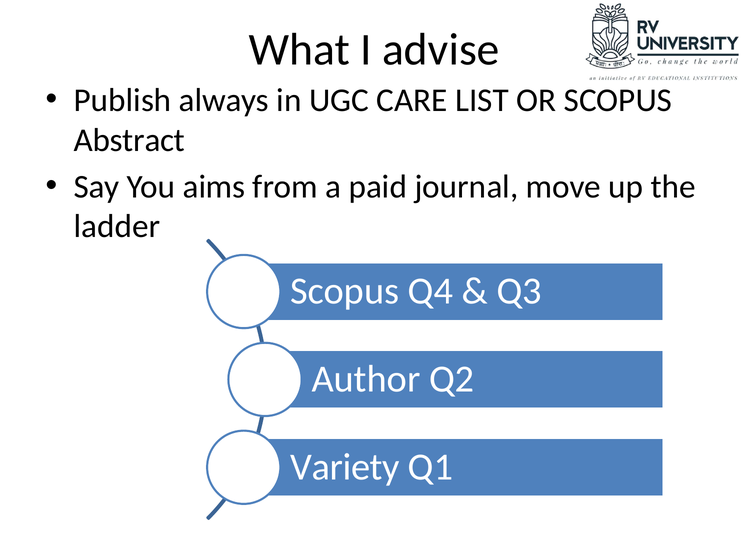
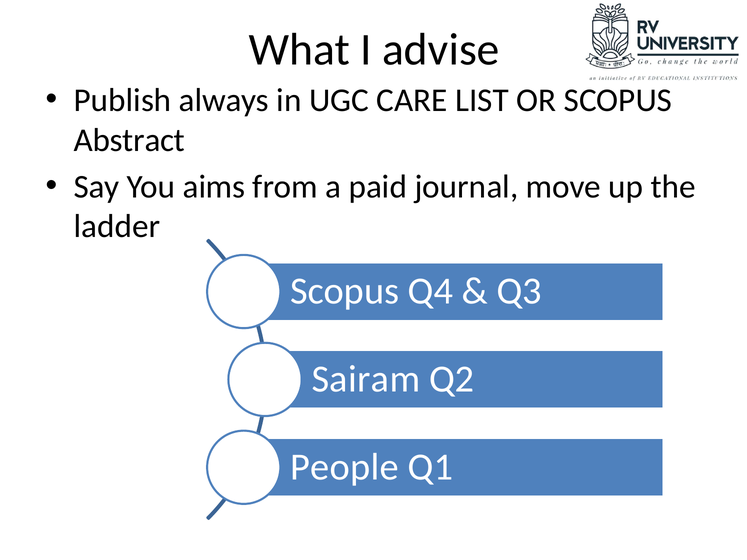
Author: Author -> Sairam (366, 379)
Variety: Variety -> People (345, 467)
